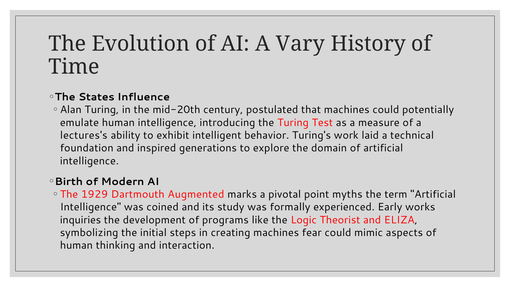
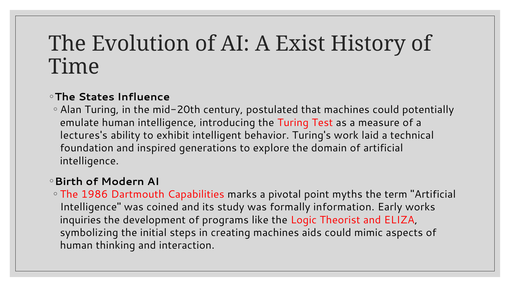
Vary: Vary -> Exist (300, 44)
1929: 1929 -> 1986 (94, 194)
Augmented: Augmented -> Capabilities (196, 194)
experienced: experienced -> information (344, 207)
fear: fear -> aids (312, 233)
